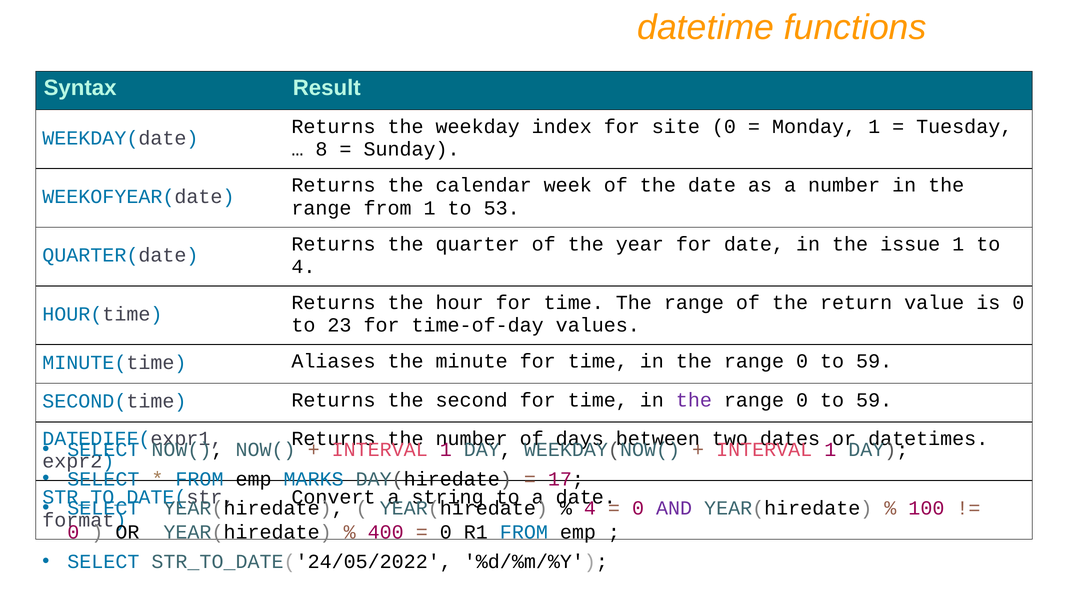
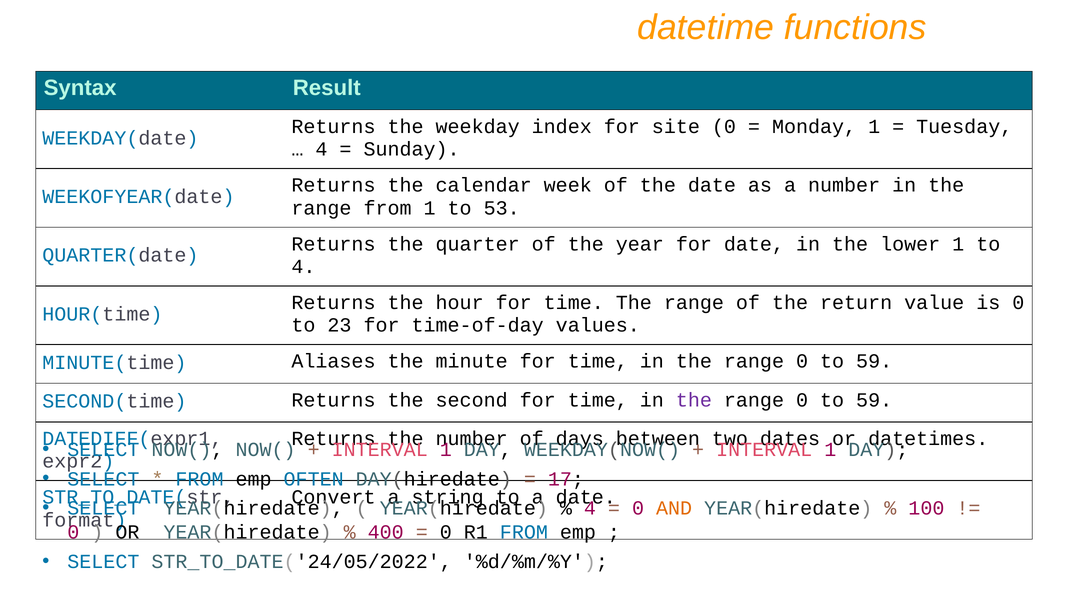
8: 8 -> 4 (321, 149)
issue: issue -> lower (910, 244)
MARKS: MARKS -> OFTEN (314, 480)
AND colour: purple -> orange (674, 509)
